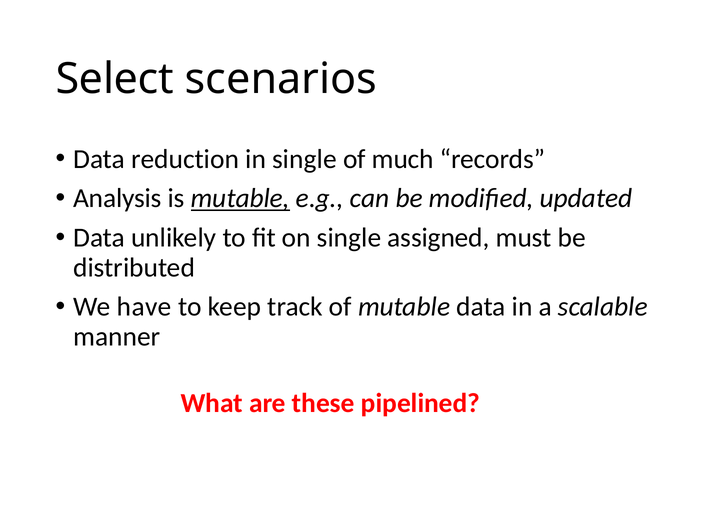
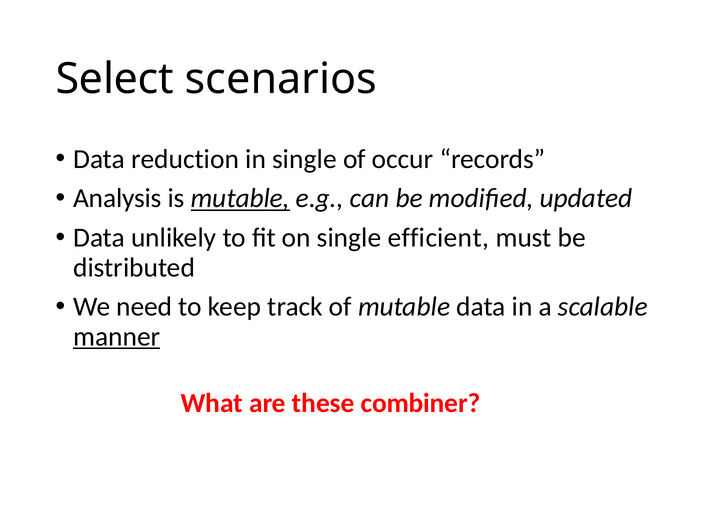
much: much -> occur (403, 159)
assigned: assigned -> efficient (438, 238)
have: have -> need (144, 307)
manner underline: none -> present (117, 337)
pipelined: pipelined -> combiner (421, 403)
